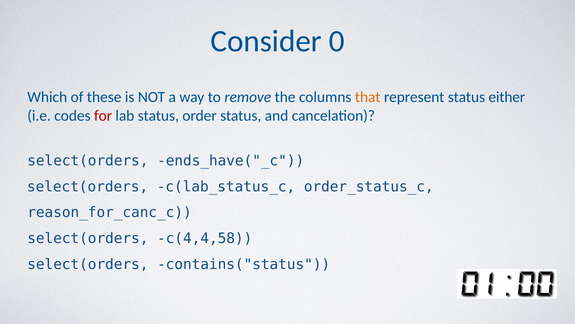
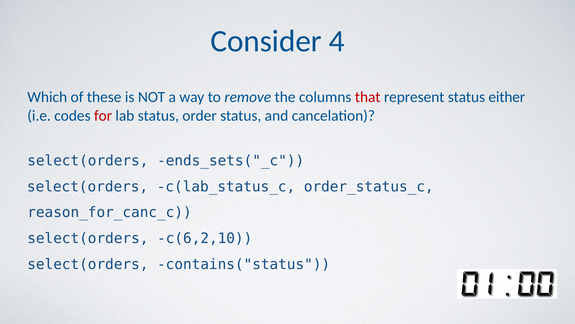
0: 0 -> 4 (337, 41)
that colour: orange -> red (368, 97)
ends_have("_c: ends_have("_c -> ends_sets("_c (231, 160)
c(4,4,58: c(4,4,58 -> c(6,2,10 (205, 238)
